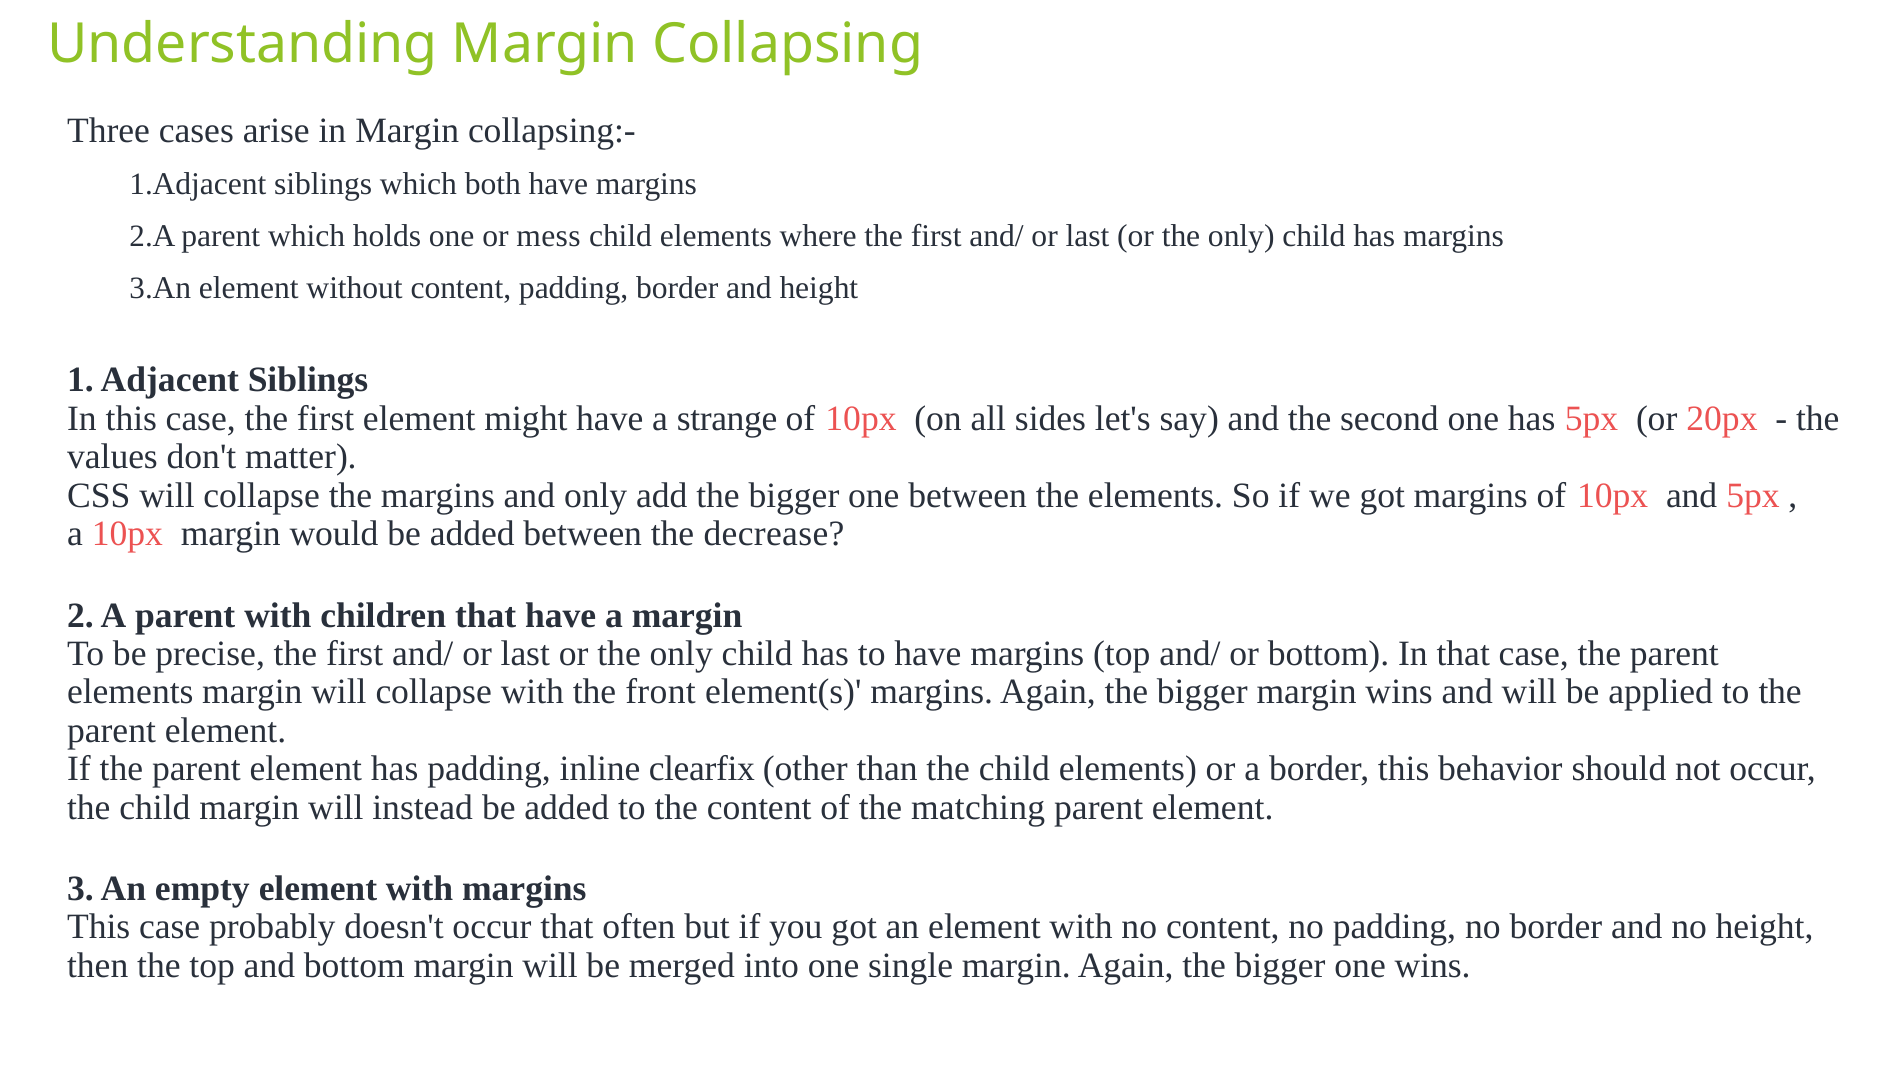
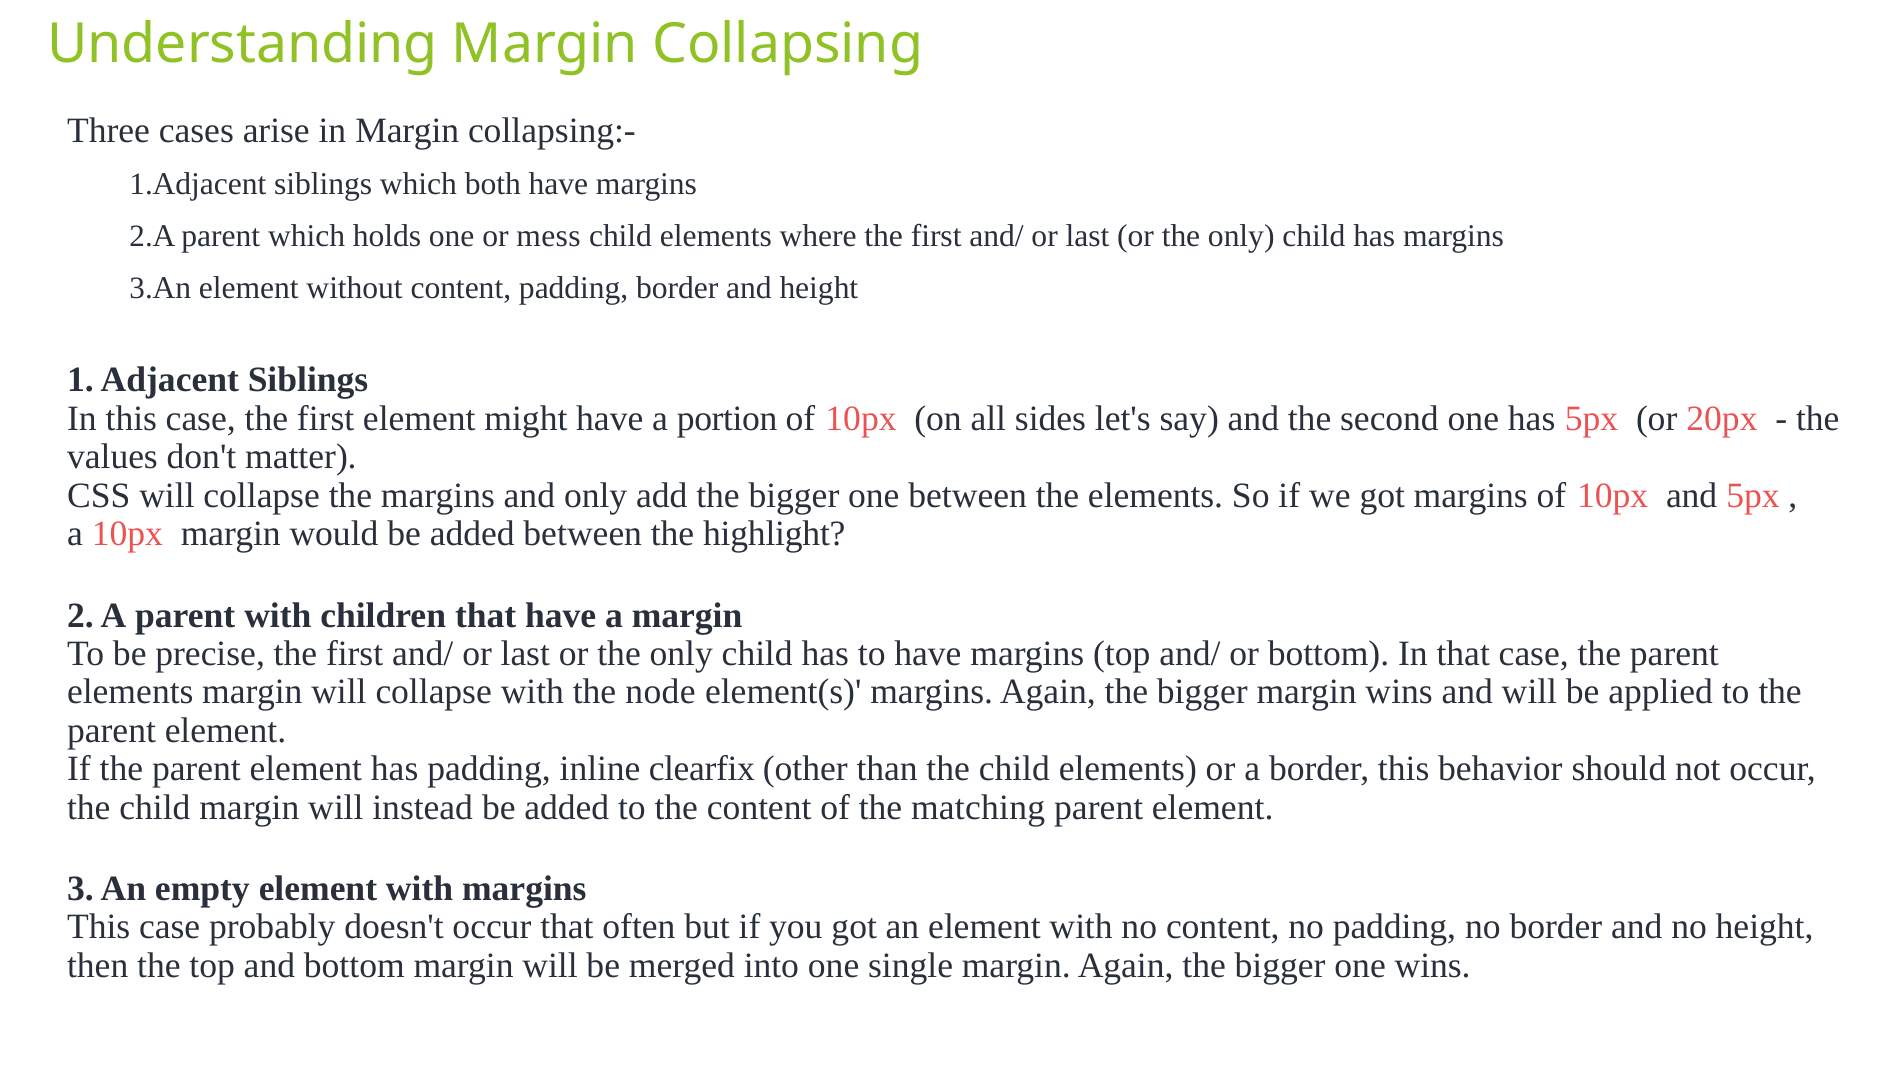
strange: strange -> portion (727, 419)
decrease: decrease -> highlight (774, 534)
front: front -> node (661, 692)
